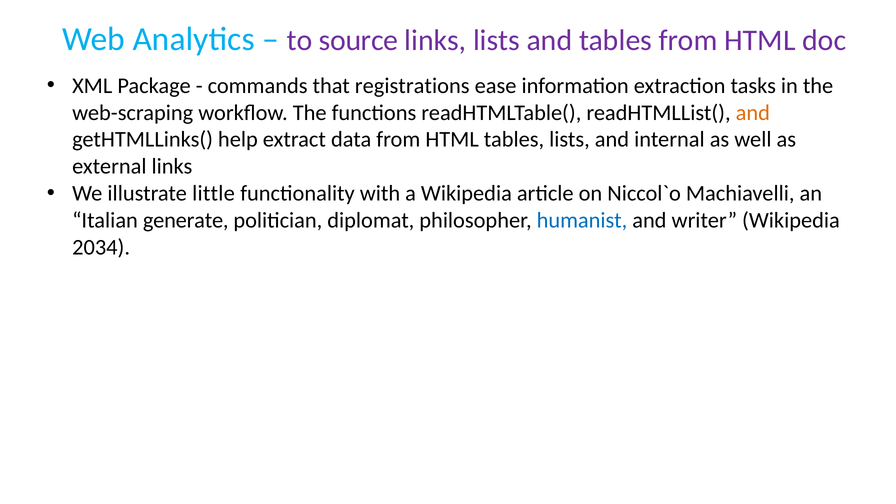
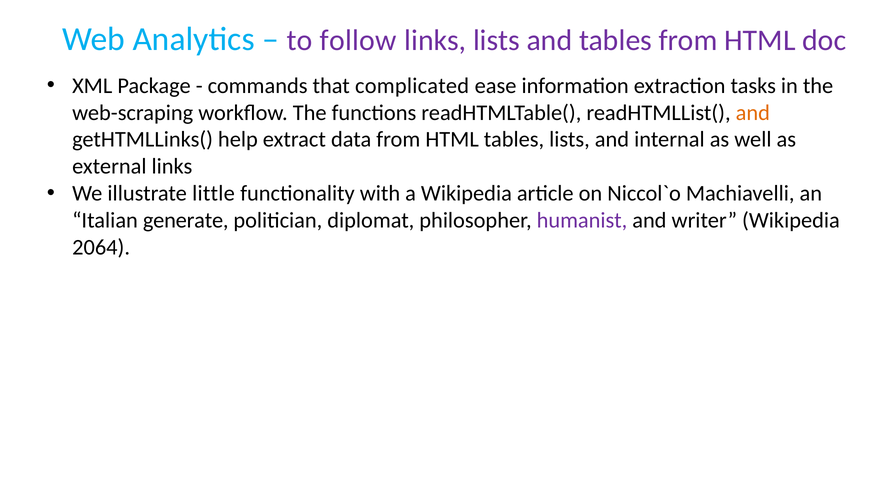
source: source -> follow (358, 40)
registrations: registrations -> complicated (412, 86)
humanist colour: blue -> purple (582, 220)
2034: 2034 -> 2064 (101, 247)
